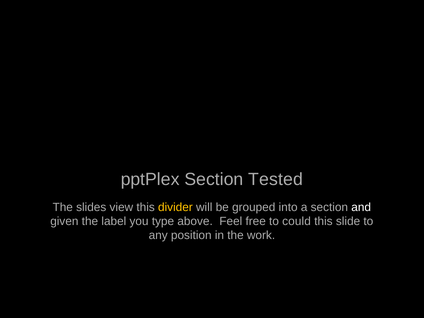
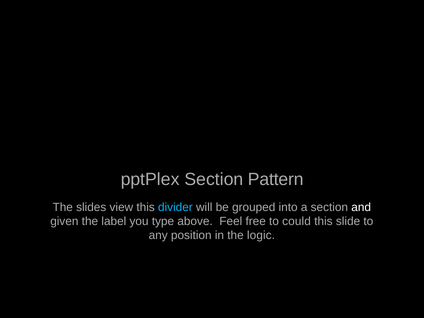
Tested: Tested -> Pattern (276, 179)
divider colour: yellow -> light blue (175, 207)
work: work -> logic (261, 235)
